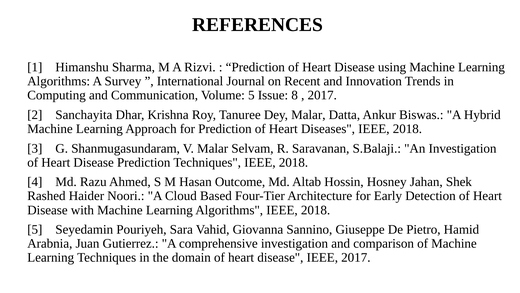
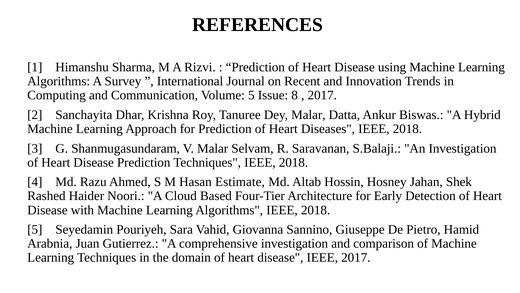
Outcome: Outcome -> Estimate (240, 182)
